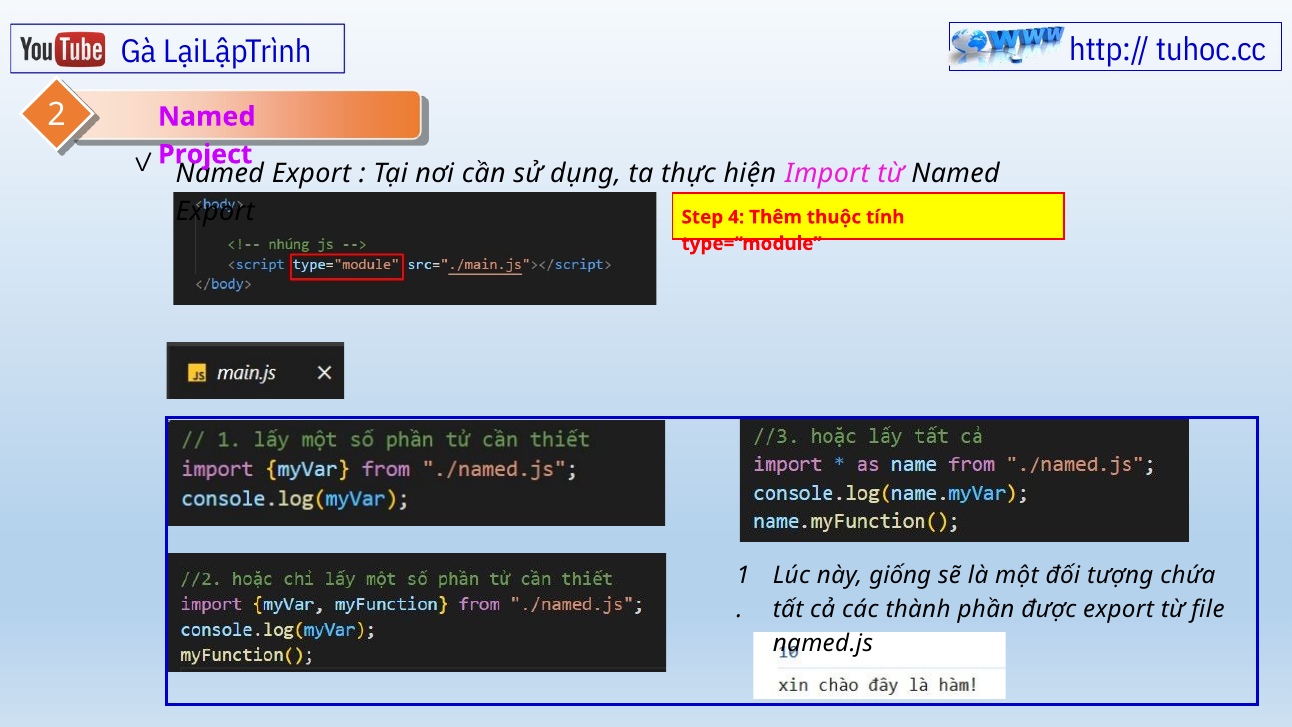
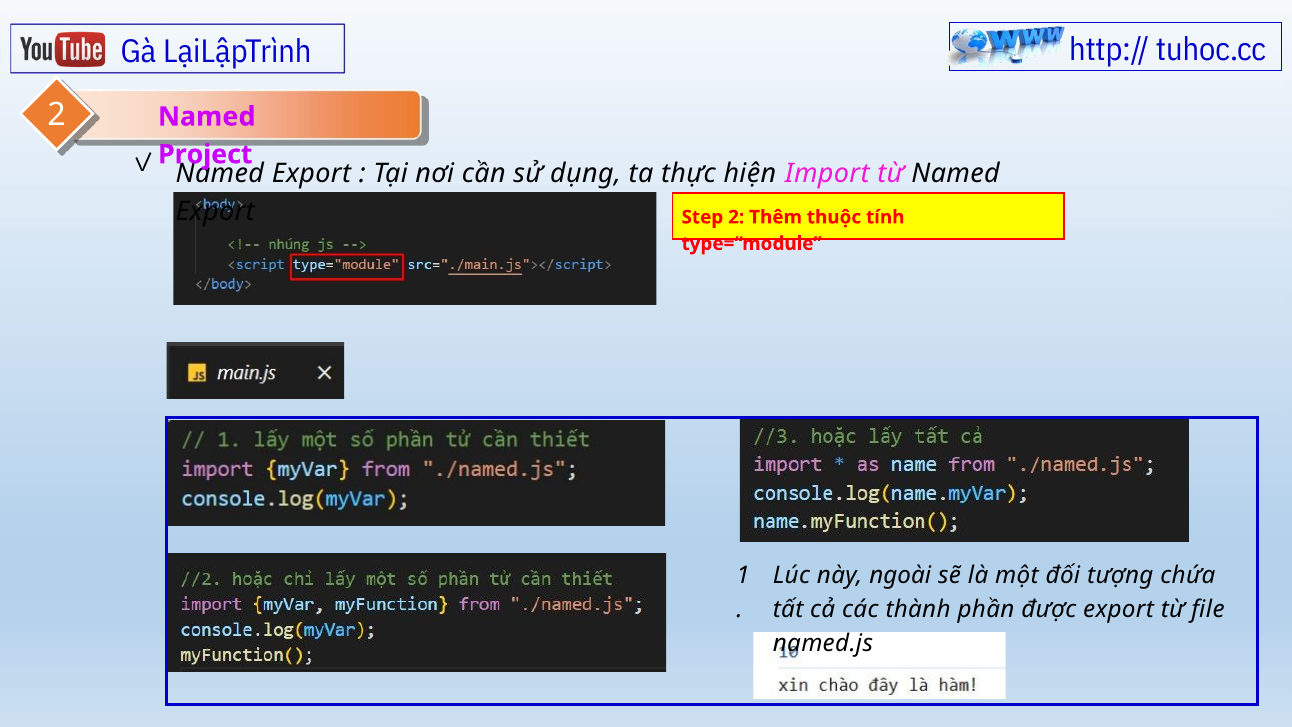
Step 4: 4 -> 2 (736, 217)
giống: giống -> ngoài (900, 575)
